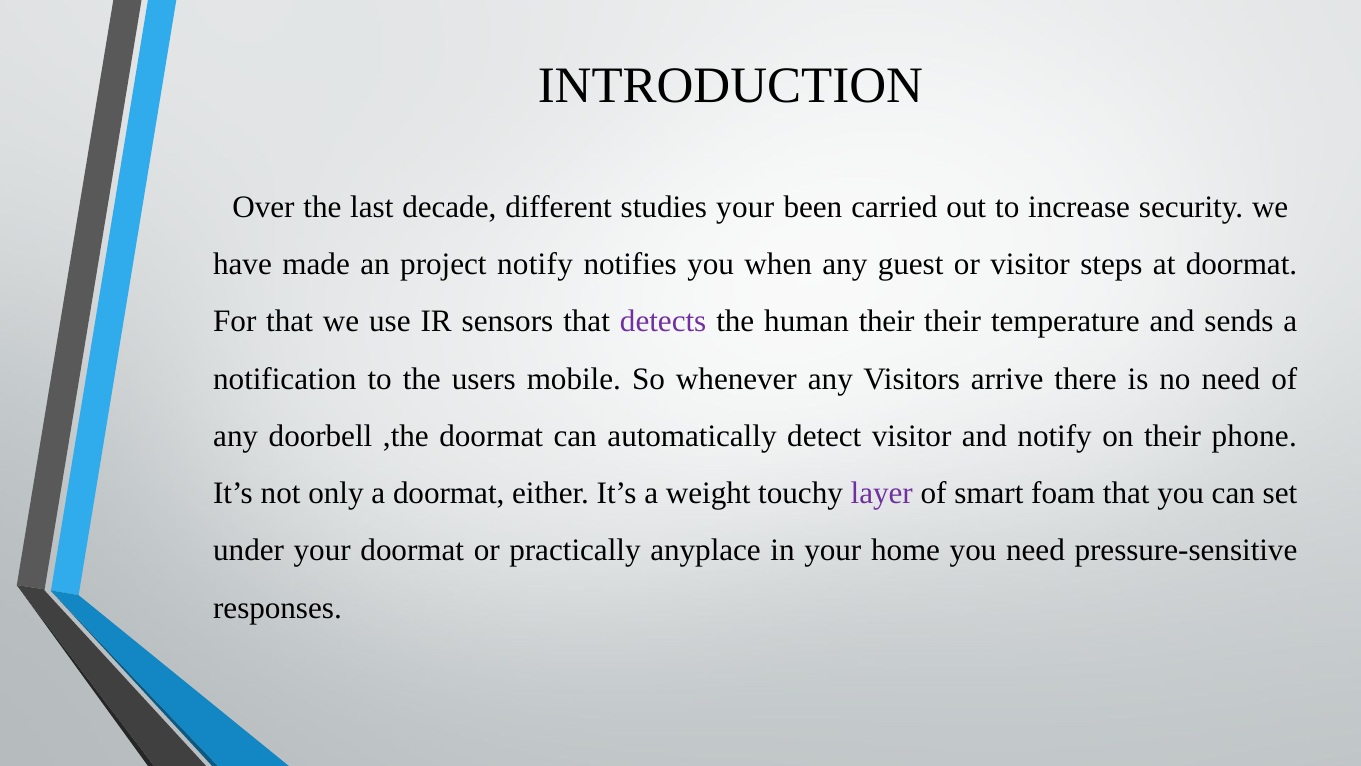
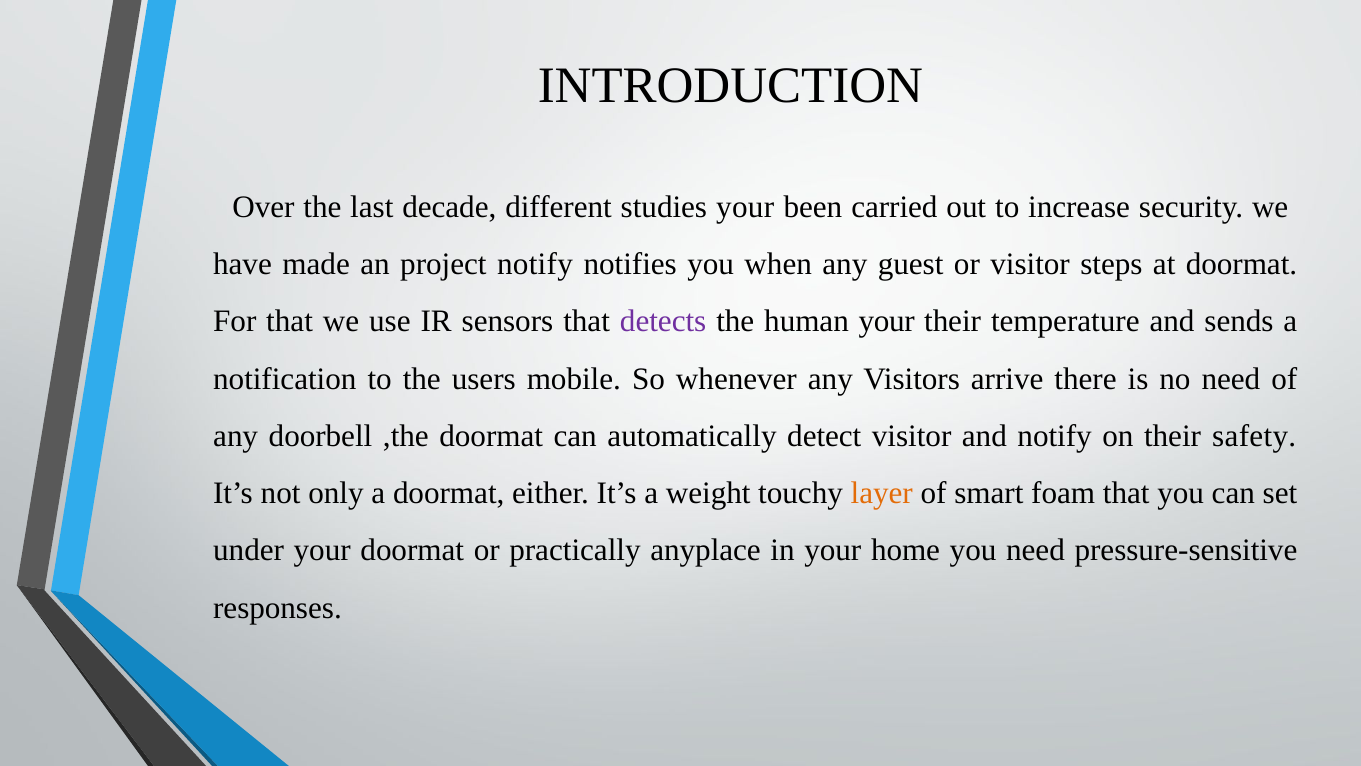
human their: their -> your (887, 321)
phone: phone -> safety (1254, 436)
layer colour: purple -> orange (882, 493)
